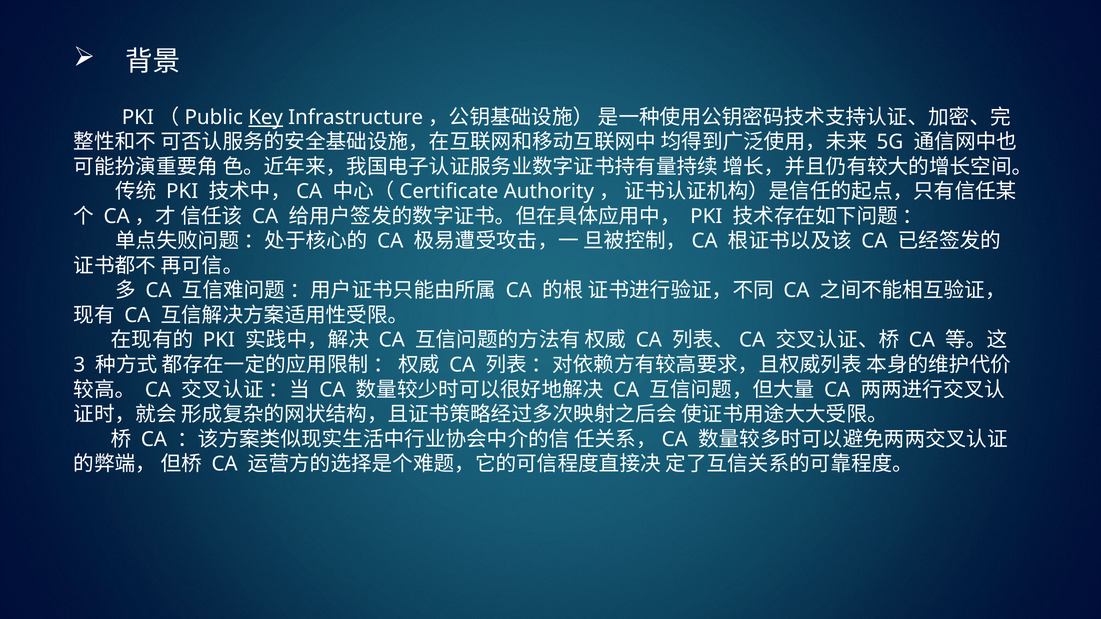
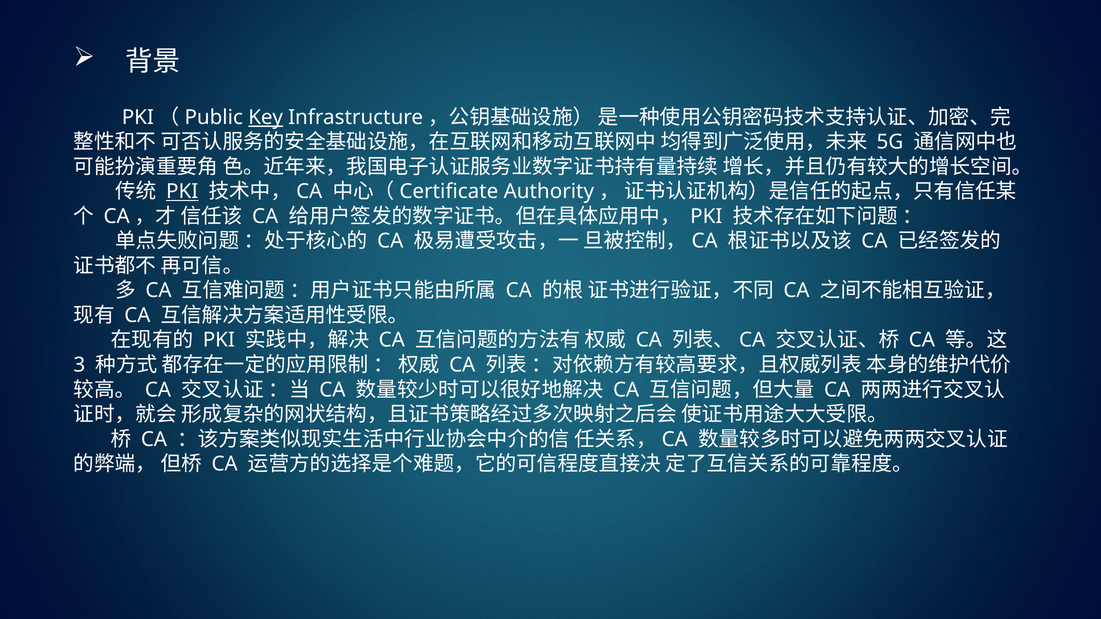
PKI underline: none -> present (182, 192)
